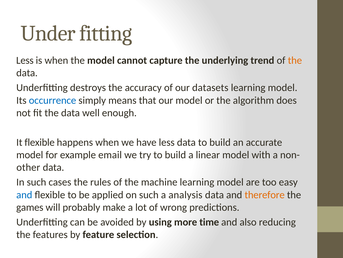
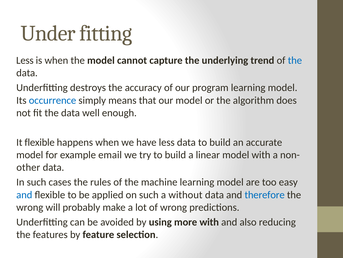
the colour: orange -> blue (295, 60)
datasets: datasets -> program (210, 87)
analysis: analysis -> without (185, 194)
therefore colour: orange -> blue (265, 194)
games: games -> wrong (30, 207)
more time: time -> with (209, 222)
